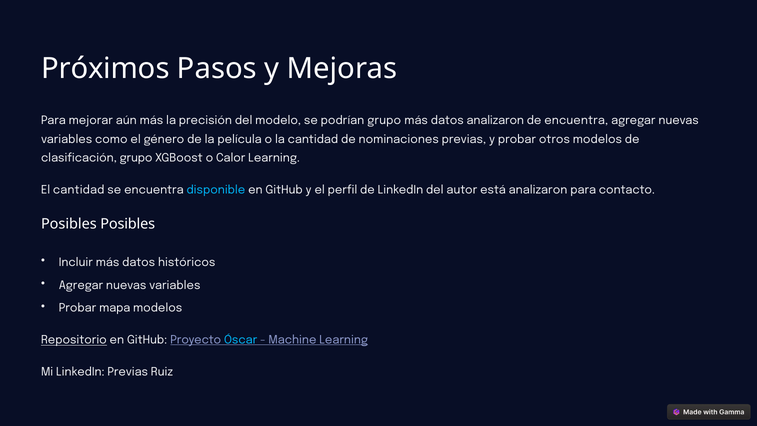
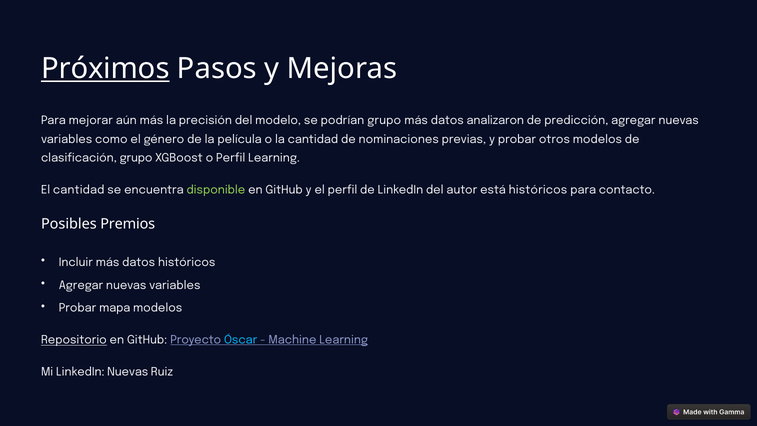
Próximos underline: none -> present (105, 69)
de encuentra: encuentra -> predicción (576, 120)
o Calor: Calor -> Perfil (231, 158)
disponible colour: light blue -> light green (216, 190)
está analizaron: analizaron -> históricos (538, 190)
Posibles Posibles: Posibles -> Premios (128, 224)
LinkedIn Previas: Previas -> Nuevas (128, 372)
